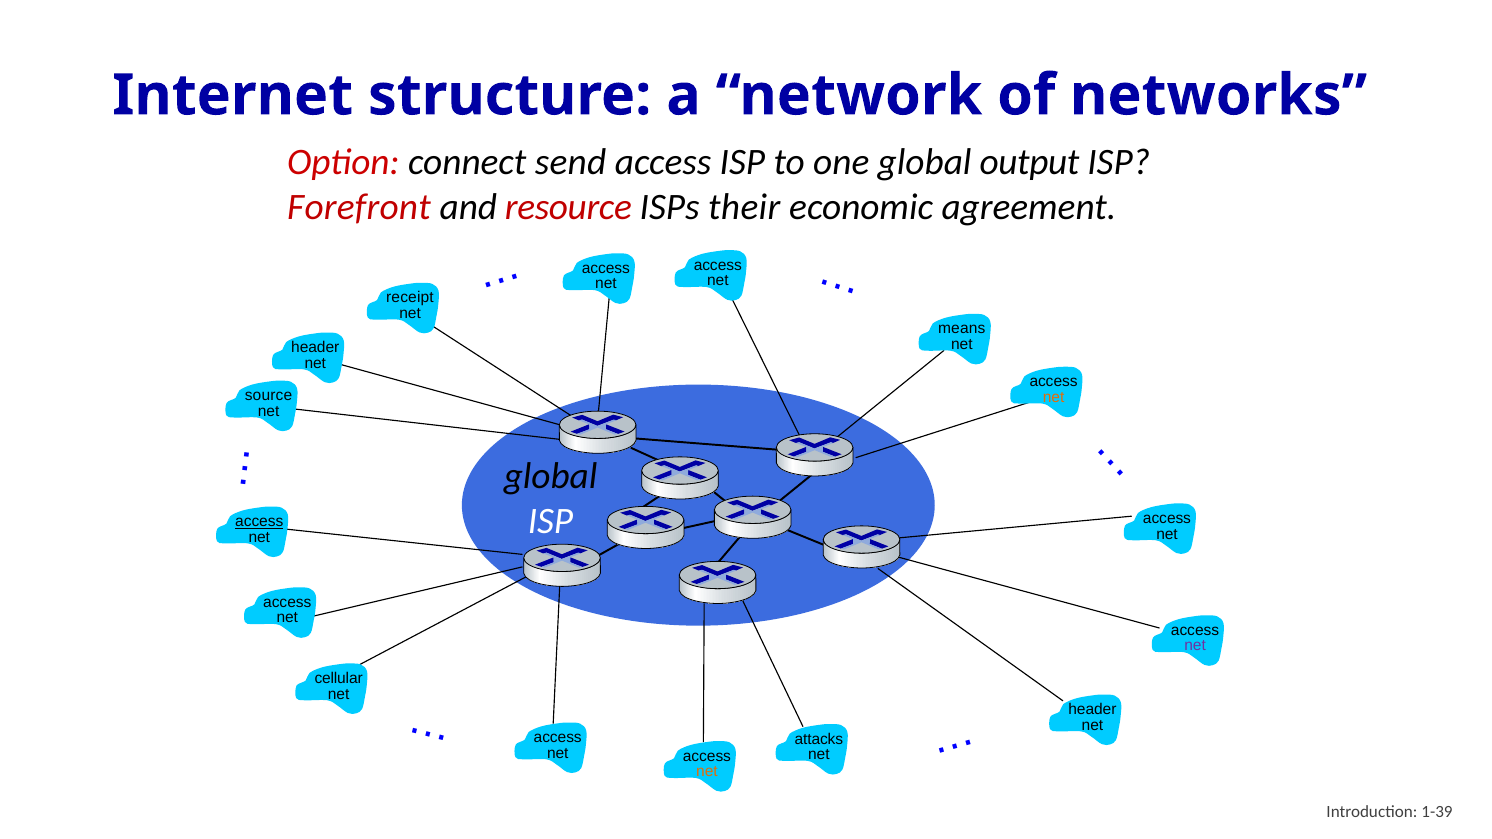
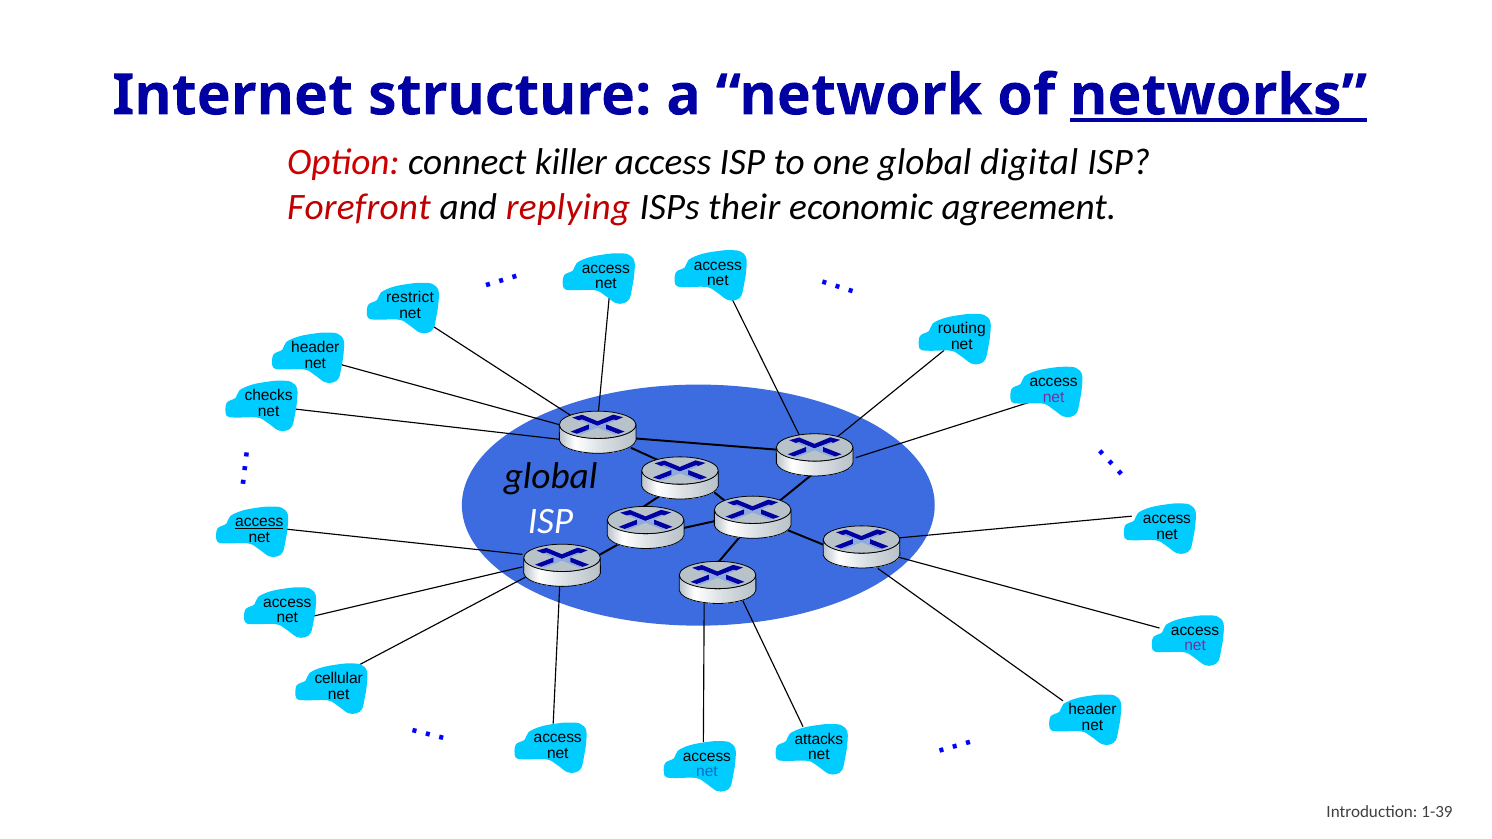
networks underline: none -> present (1219, 96)
send: send -> killer (571, 162)
output: output -> digital (1029, 162)
resource: resource -> replying (568, 208)
receipt: receipt -> restrict (410, 298)
means: means -> routing (962, 329)
source: source -> checks (269, 396)
net colour: orange -> purple (1054, 397)
net colour: orange -> blue (707, 772)
